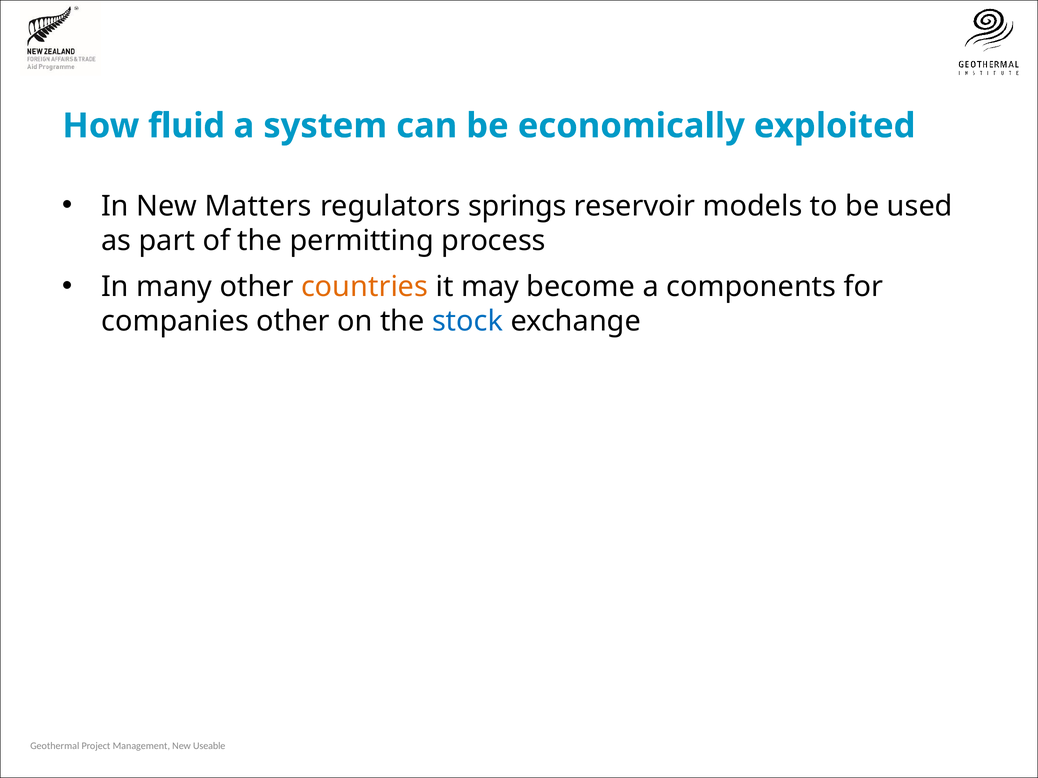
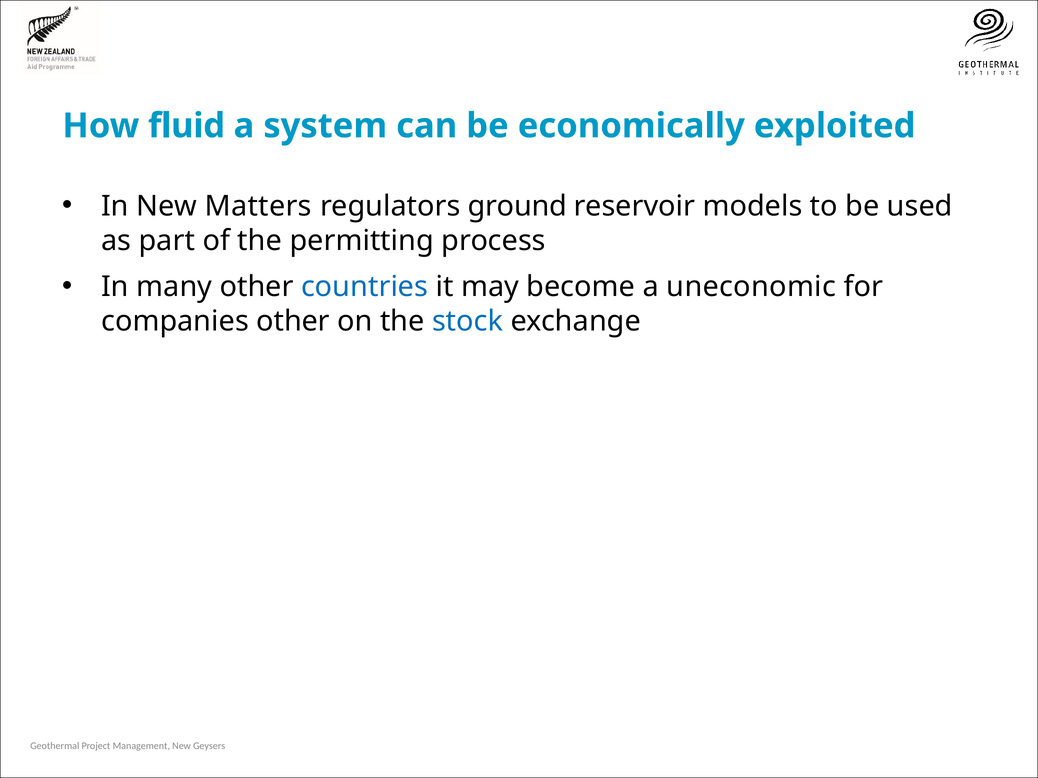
springs: springs -> ground (517, 206)
countries colour: orange -> blue (365, 287)
components: components -> uneconomic (751, 287)
Useable: Useable -> Geysers (209, 746)
